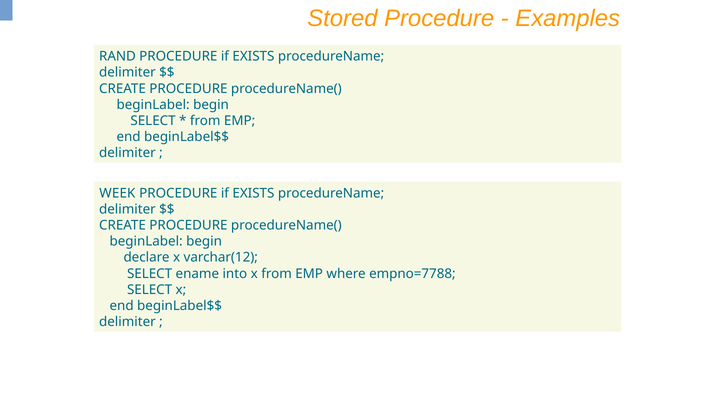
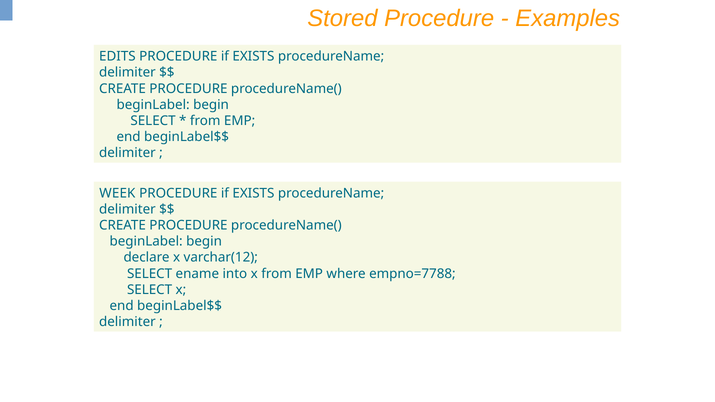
RAND: RAND -> EDITS (117, 56)
